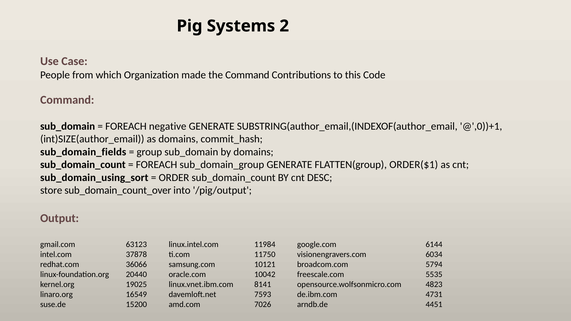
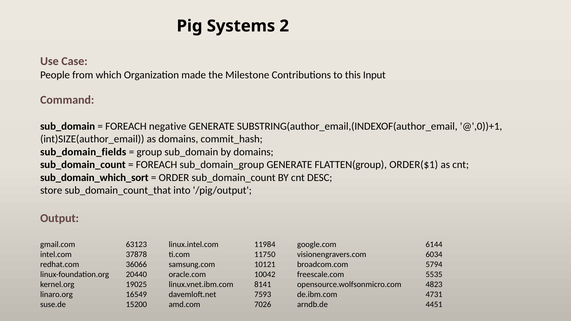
the Command: Command -> Milestone (247, 75)
Code: Code -> Input (374, 75)
sub_domain_using_sort: sub_domain_using_sort -> sub_domain_which_sort (94, 178)
sub_domain_count_over: sub_domain_count_over -> sub_domain_count_that (118, 191)
